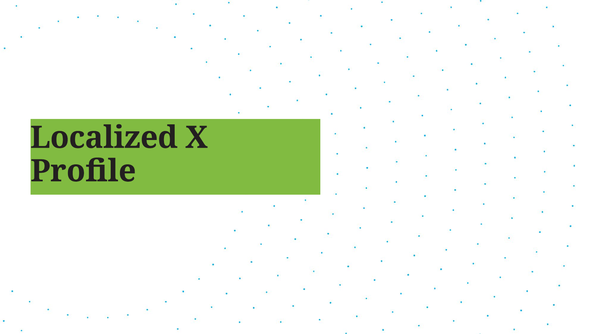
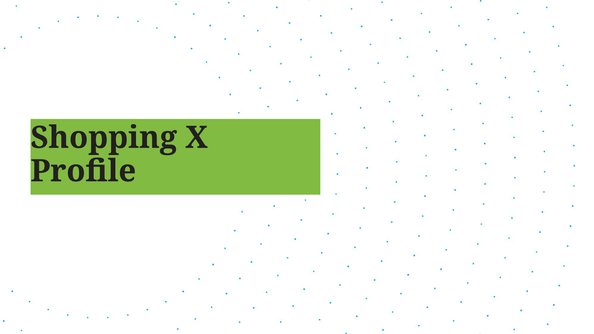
Localized: Localized -> Shopping (104, 138)
